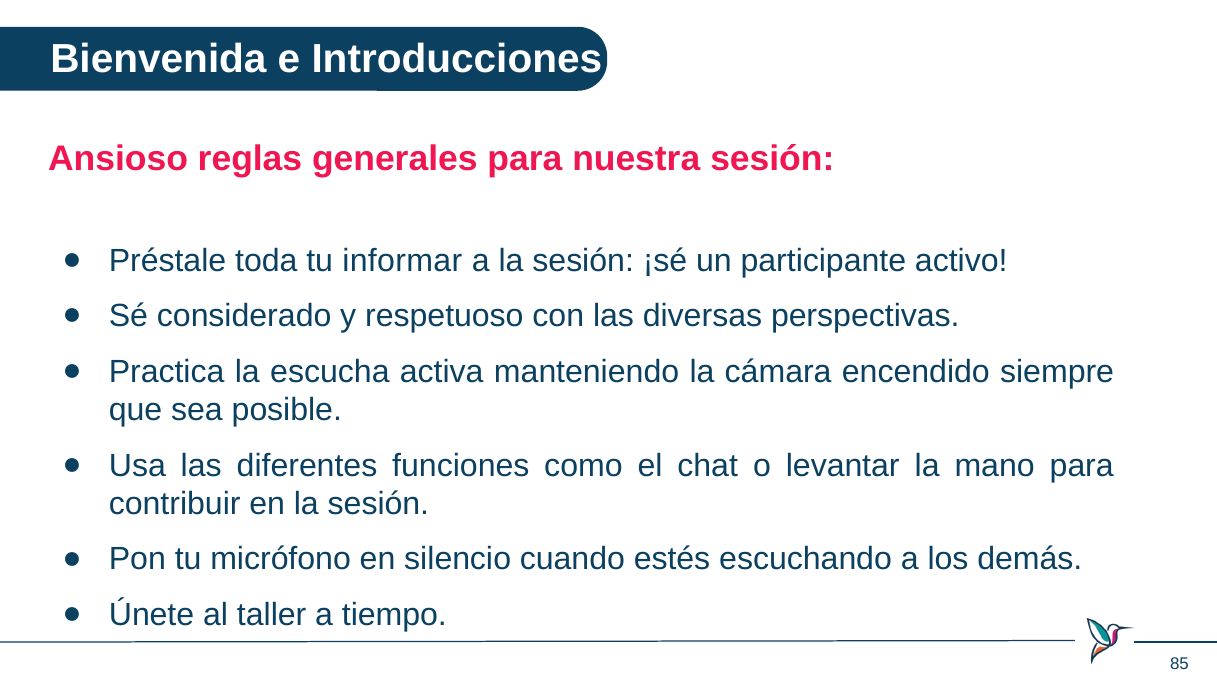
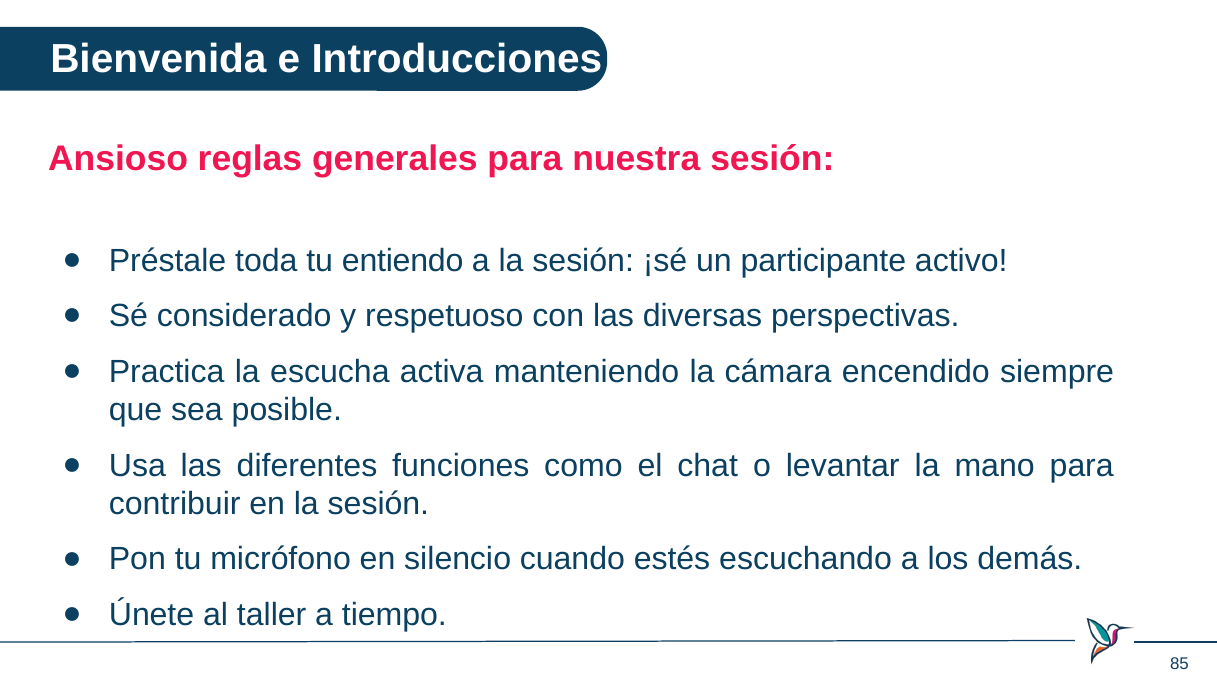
informar: informar -> entiendo (403, 261)
